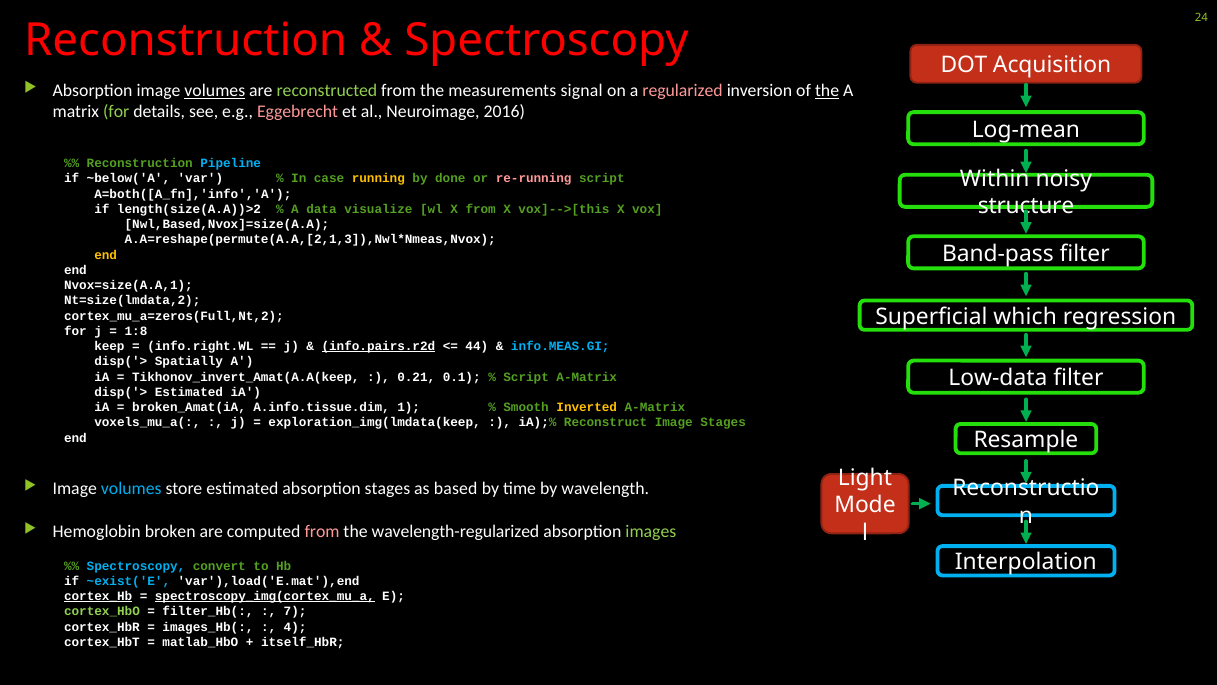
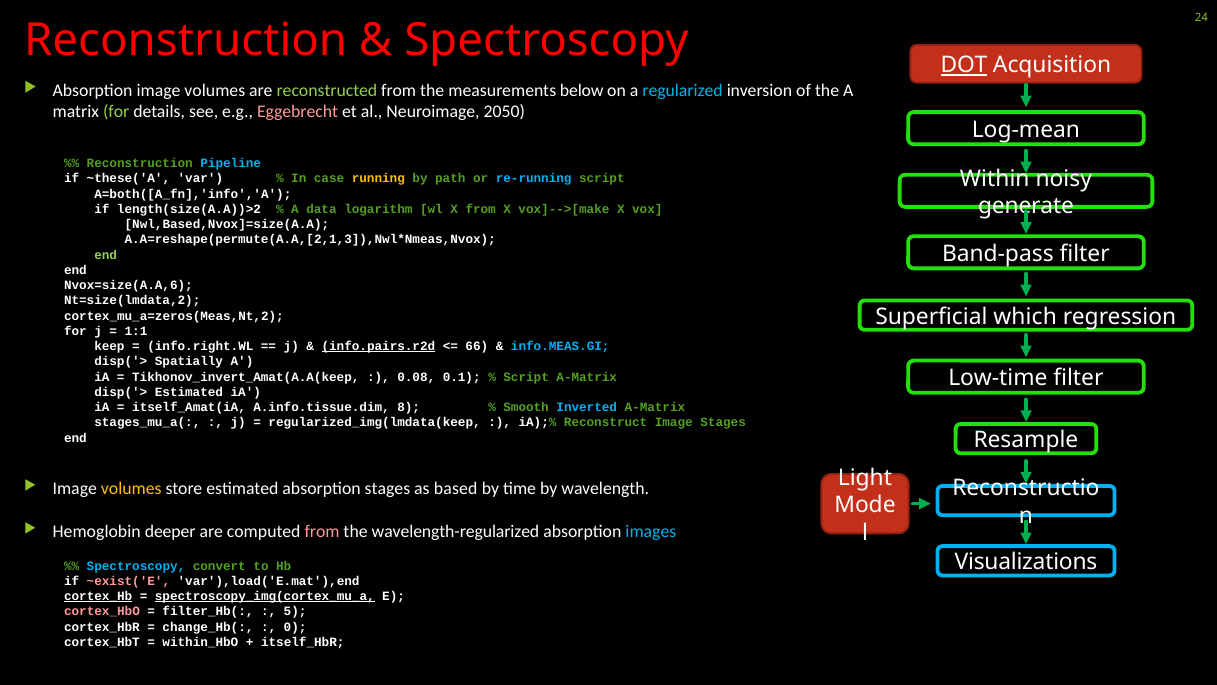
DOT underline: none -> present (964, 65)
volumes underline: present -> none (215, 91)
signal: signal -> below (582, 91)
regularized colour: pink -> light blue (683, 91)
the underline: present -> none (827, 91)
2016: 2016 -> 2050 (504, 112)
~below('A: ~below('A -> ~these('A (128, 179)
done: done -> path (450, 179)
re-running colour: pink -> light blue (534, 179)
structure: structure -> generate (1026, 206)
visualize: visualize -> logarithm (378, 209)
vox]-->[this: vox]-->[this -> vox]-->[make (564, 209)
end colour: yellow -> light green (106, 255)
Nvox=size(A.A,1: Nvox=size(A.A,1 -> Nvox=size(A.A,6 (128, 285)
cortex_mu_a=zeros(Full,Nt,2: cortex_mu_a=zeros(Full,Nt,2 -> cortex_mu_a=zeros(Meas,Nt,2 (174, 316)
1:8: 1:8 -> 1:1 (136, 331)
44: 44 -> 66 (477, 346)
Low-data: Low-data -> Low-time (998, 378)
0.21: 0.21 -> 0.08 (416, 377)
broken_Amat(iA: broken_Amat(iA -> itself_Amat(iA (189, 407)
1: 1 -> 8 (409, 407)
Inverted colour: yellow -> light blue (587, 407)
voxels_mu_a(: voxels_mu_a( -> stages_mu_a( (147, 422)
exploration_img(lmdata(keep: exploration_img(lmdata(keep -> regularized_img(lmdata(keep (375, 422)
volumes colour: light blue -> yellow (131, 488)
broken: broken -> deeper (170, 531)
images colour: light green -> light blue (651, 531)
Interpolation: Interpolation -> Visualizations (1026, 562)
~exist('E colour: light blue -> pink (128, 581)
cortex_HbO colour: light green -> pink (102, 611)
7: 7 -> 5 (295, 611)
images_Hb(: images_Hb( -> change_Hb( (208, 626)
4: 4 -> 0 (295, 626)
matlab_HbO: matlab_HbO -> within_HbO (200, 642)
